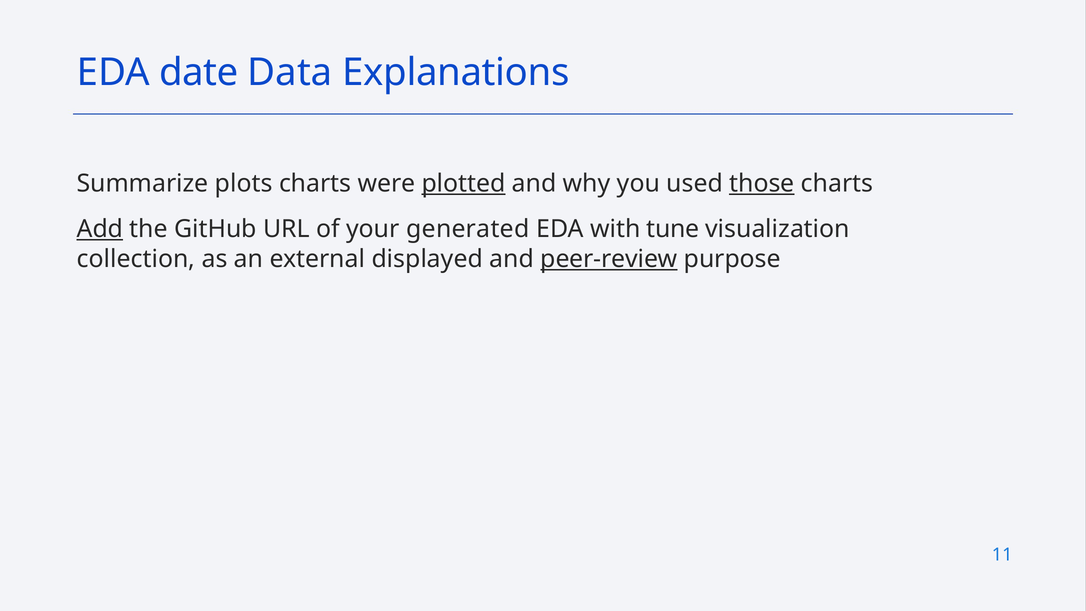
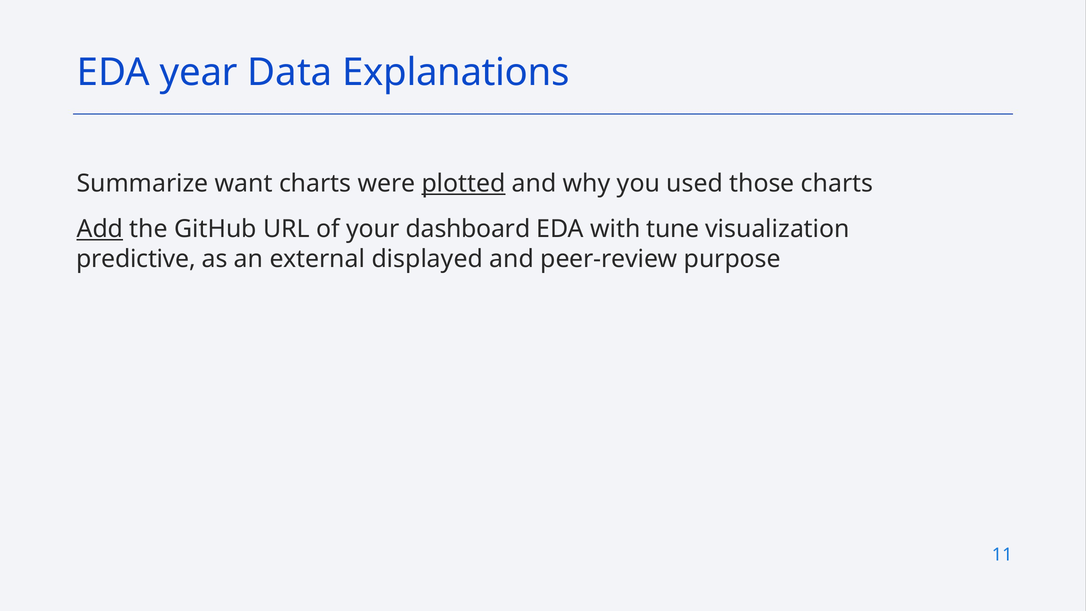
date: date -> year (199, 73)
plots: plots -> want (244, 183)
those underline: present -> none (762, 183)
generated: generated -> dashboard (468, 229)
collection: collection -> predictive (136, 259)
peer-review underline: present -> none (609, 259)
